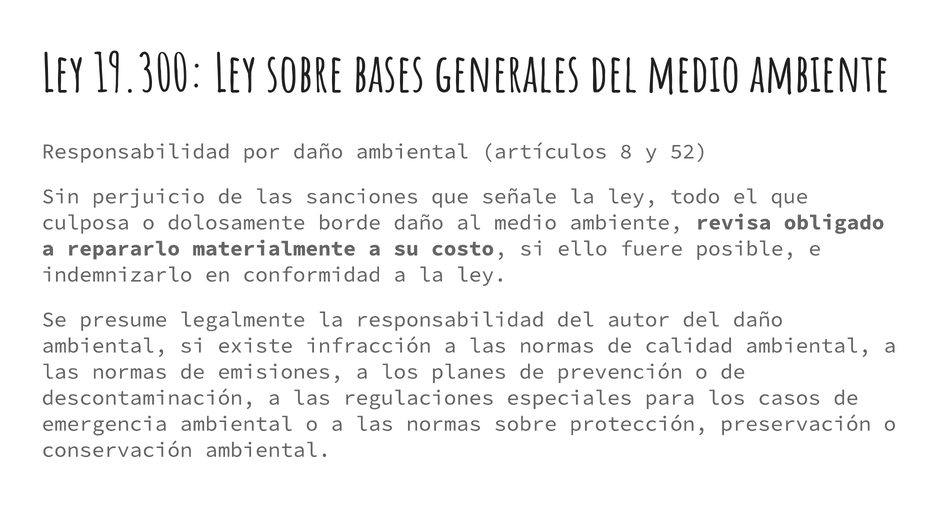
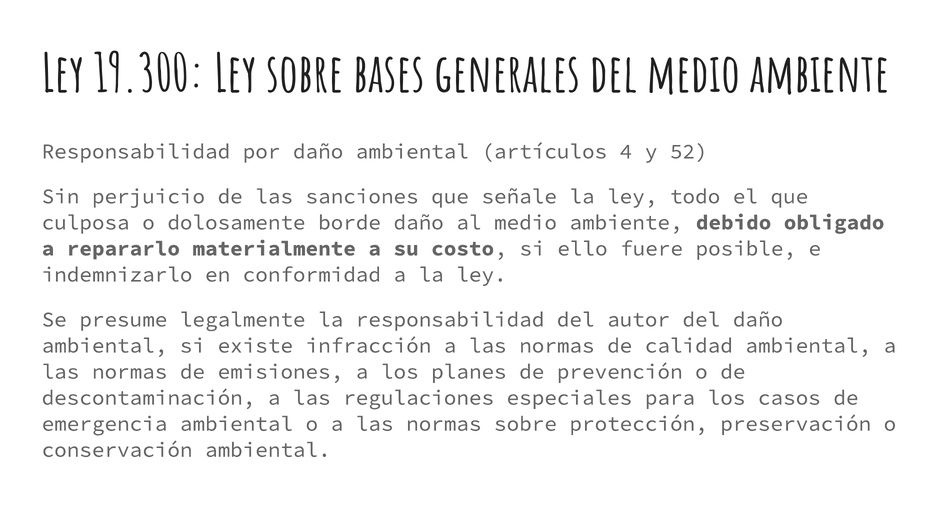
8: 8 -> 4 (626, 152)
revisa: revisa -> debido (734, 223)
